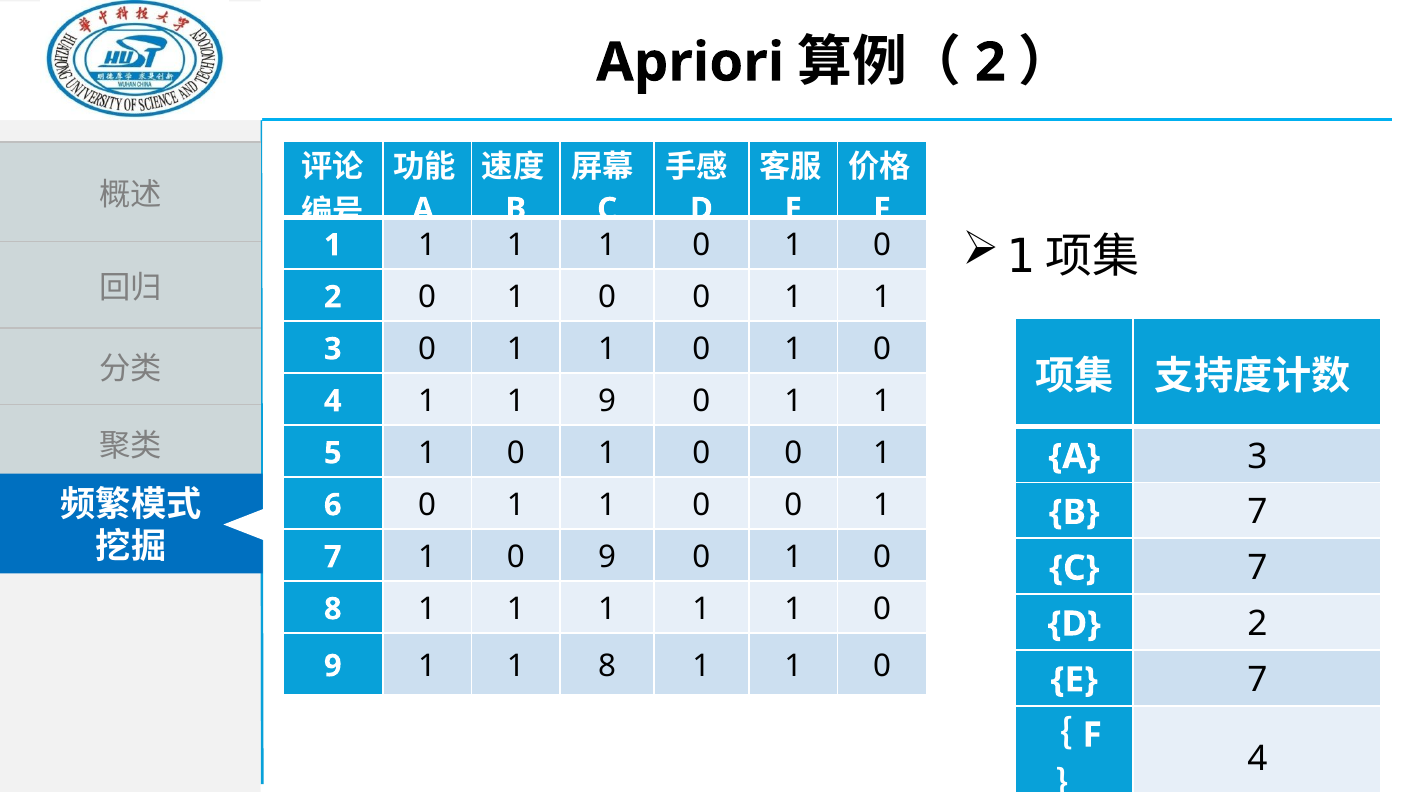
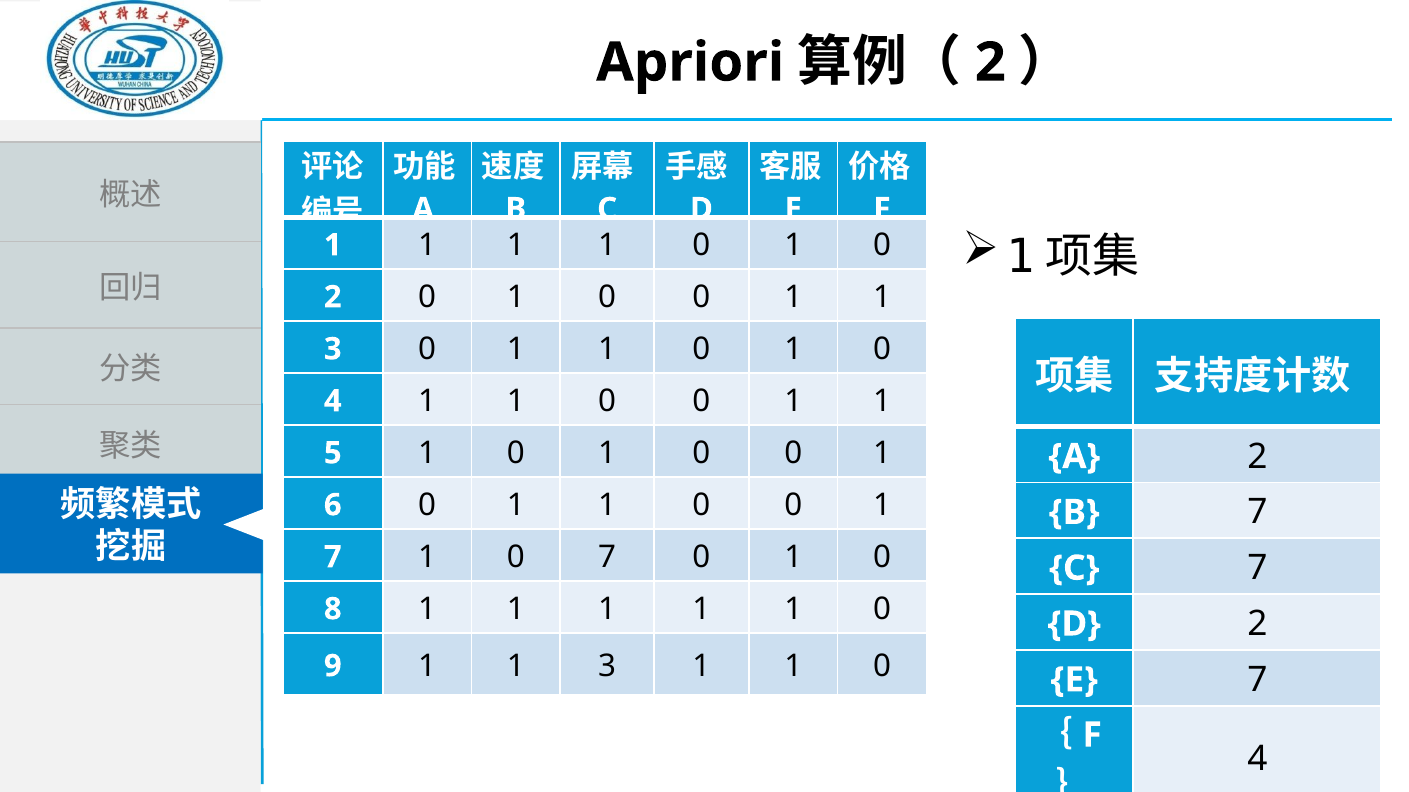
4 1 1 9: 9 -> 0 (607, 401)
3: 3 -> 2 (1257, 457)
7 1 0 9: 9 -> 7 (607, 557)
9 1 1 8: 8 -> 3 (607, 666)
